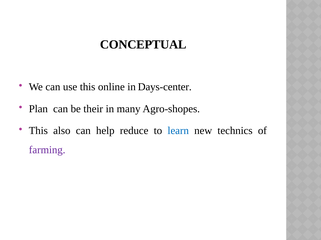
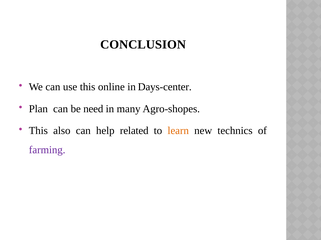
CONCEPTUAL: CONCEPTUAL -> CONCLUSION (143, 45)
their: their -> need (93, 109)
reduce: reduce -> related (134, 131)
learn colour: blue -> orange (178, 131)
